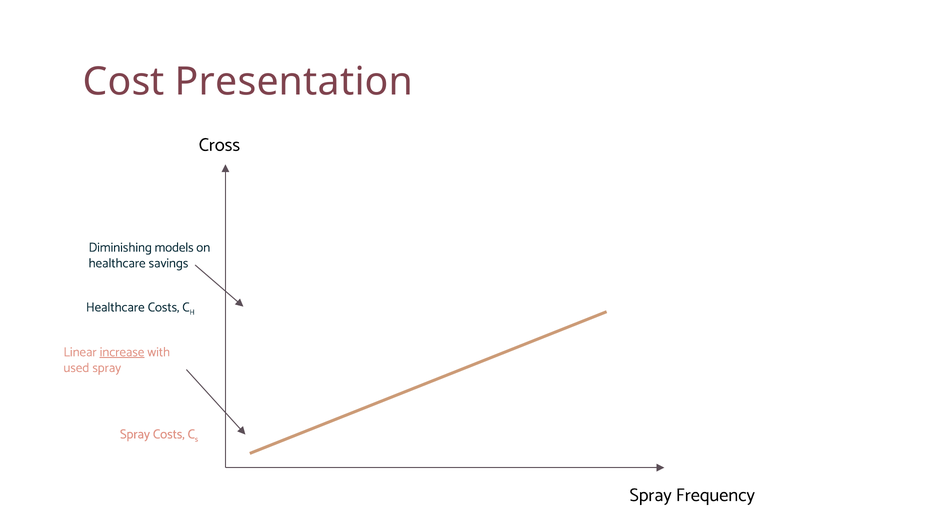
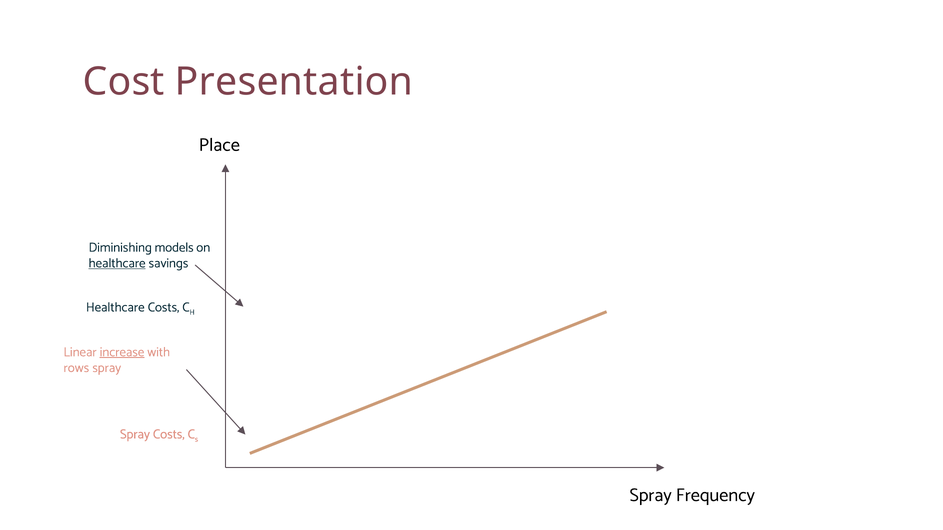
Cross: Cross -> Place (219, 145)
healthcare underline: none -> present (117, 263)
used: used -> rows (76, 368)
